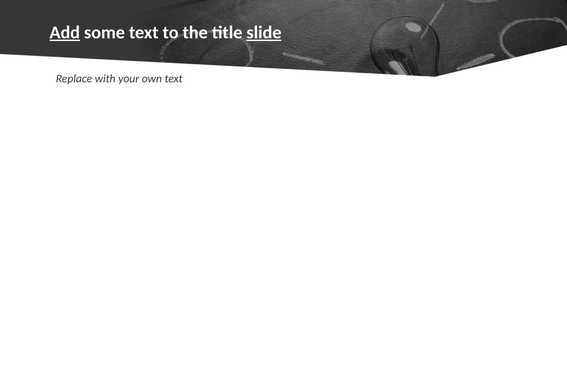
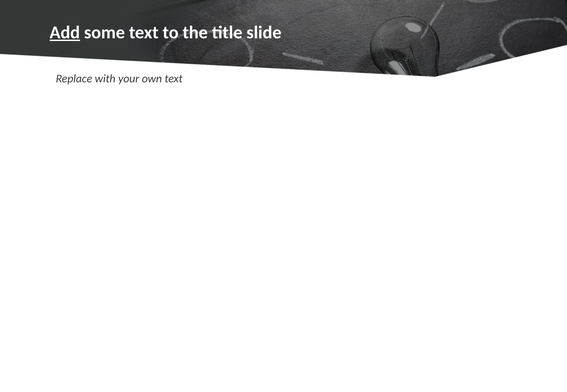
slide underline: present -> none (264, 33)
